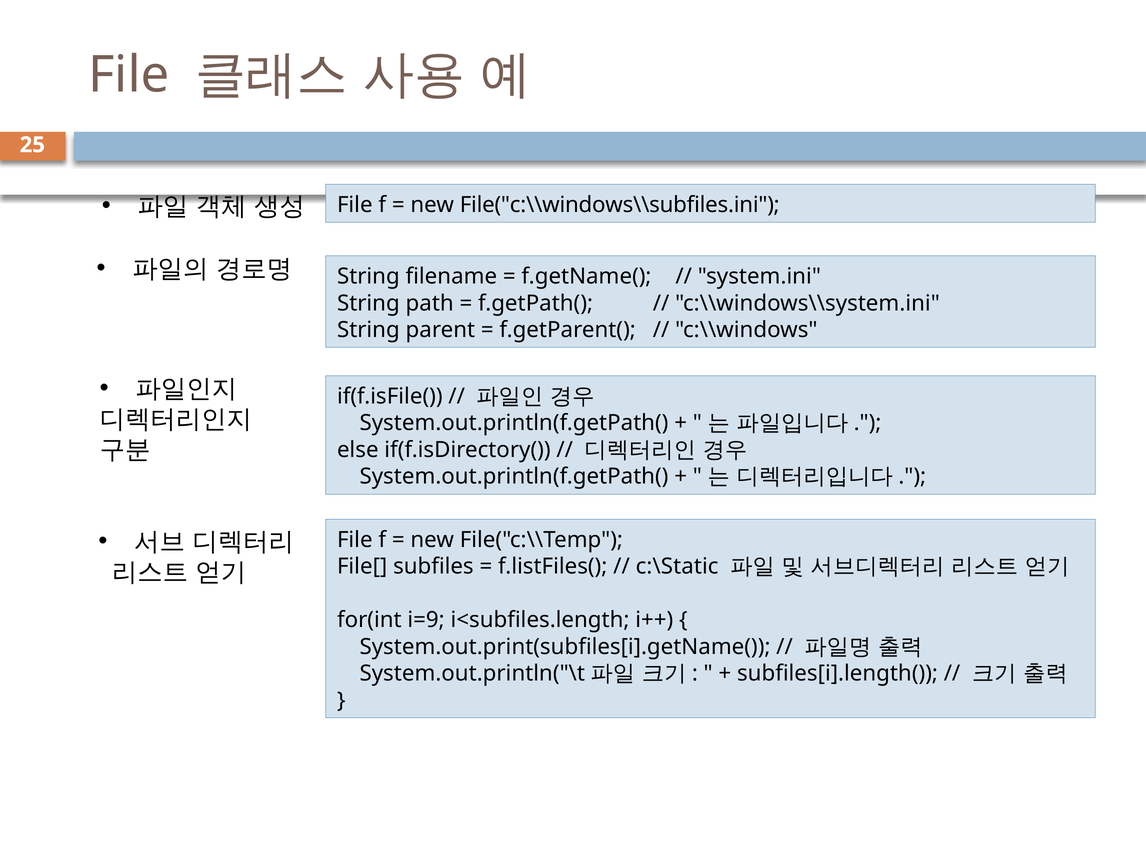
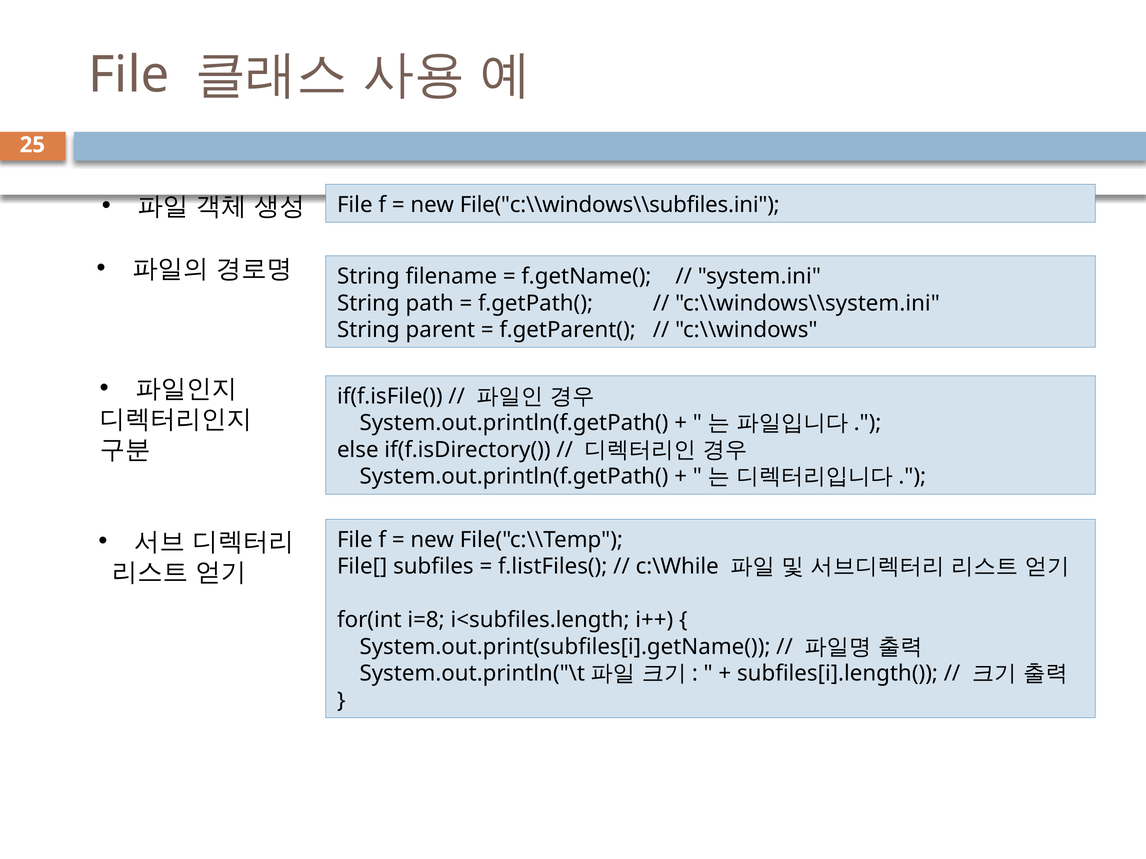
c:\Static: c:\Static -> c:\While (677, 567)
i=9: i=9 -> i=8 (426, 620)
